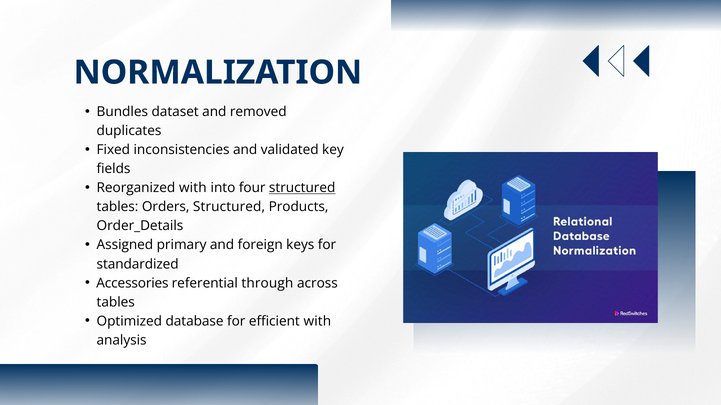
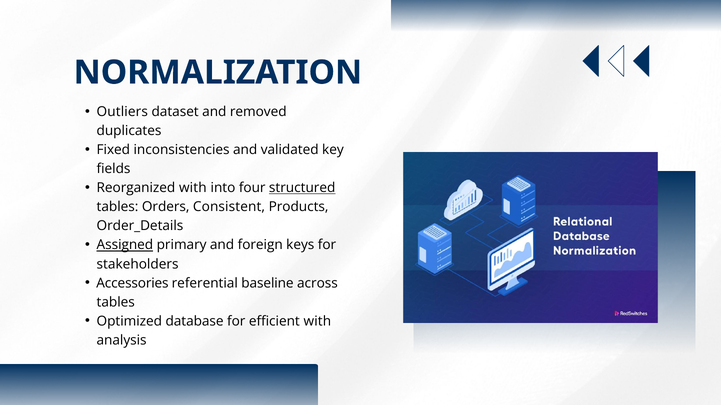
Bundles: Bundles -> Outliers (122, 112)
Orders Structured: Structured -> Consistent (229, 207)
Assigned underline: none -> present (125, 245)
standardized: standardized -> stakeholders (138, 264)
through: through -> baseline (267, 283)
